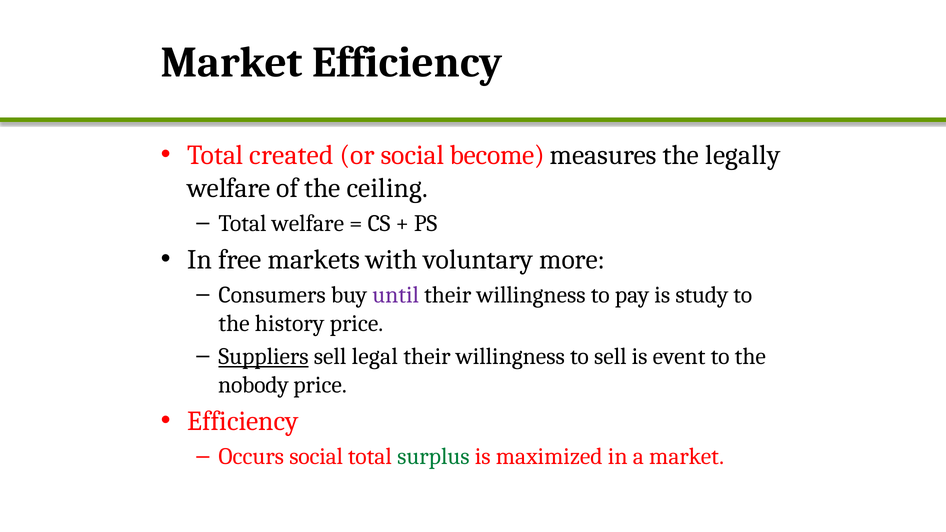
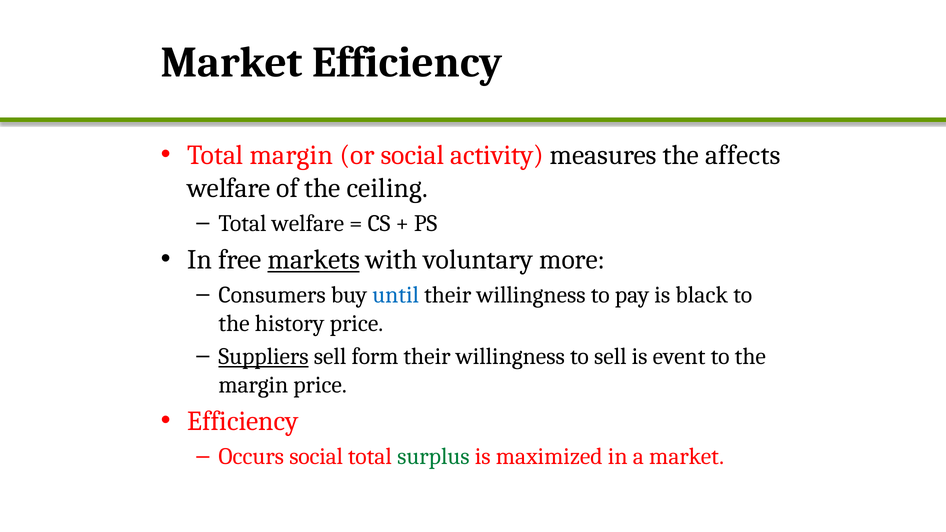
Total created: created -> margin (291, 155)
become: become -> activity (497, 155)
legally: legally -> affects (743, 155)
markets underline: none -> present (314, 260)
until colour: purple -> blue (396, 295)
study: study -> black (702, 295)
legal: legal -> form (375, 357)
nobody: nobody -> margin (253, 385)
